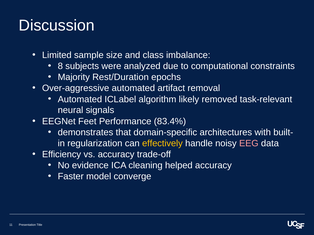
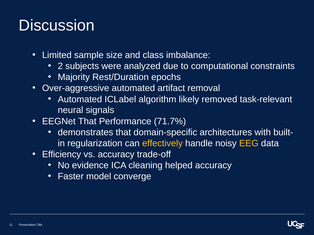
8: 8 -> 2 (60, 66)
EEGNet Feet: Feet -> That (87, 122)
83.4%: 83.4% -> 71.7% (170, 122)
EEG colour: pink -> yellow (249, 144)
